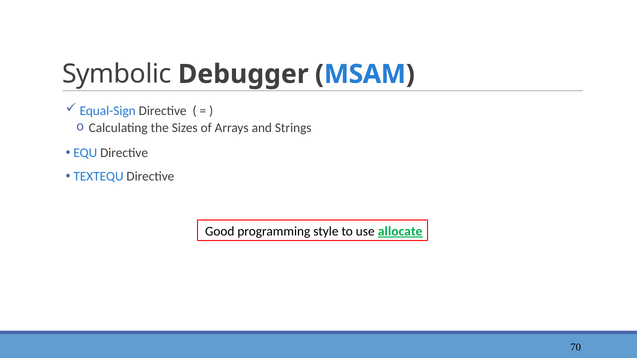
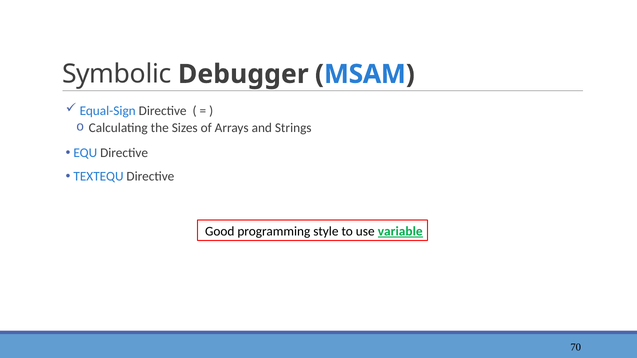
allocate: allocate -> variable (400, 231)
